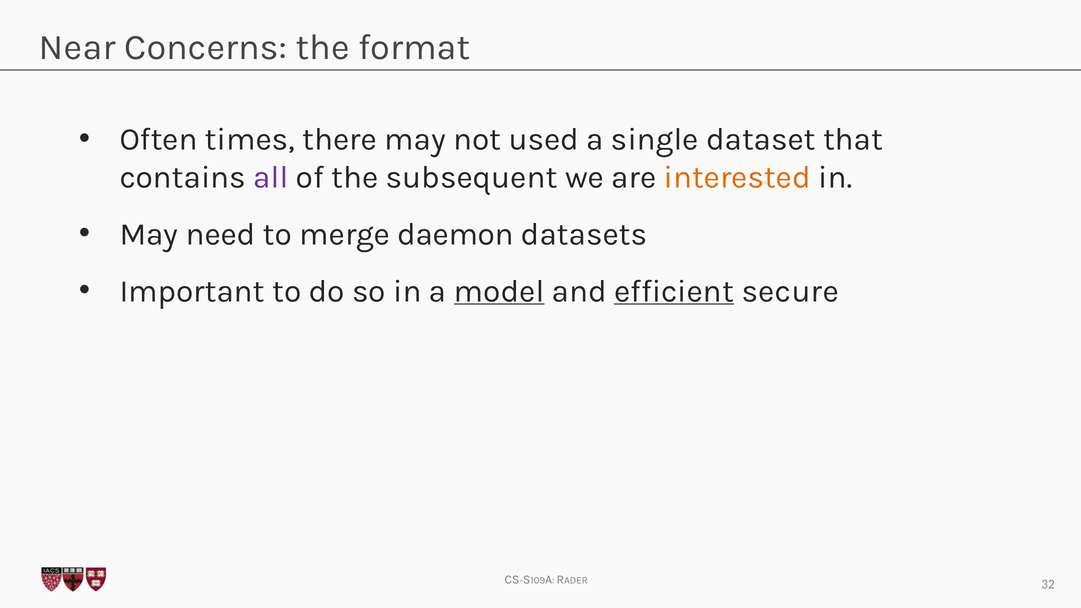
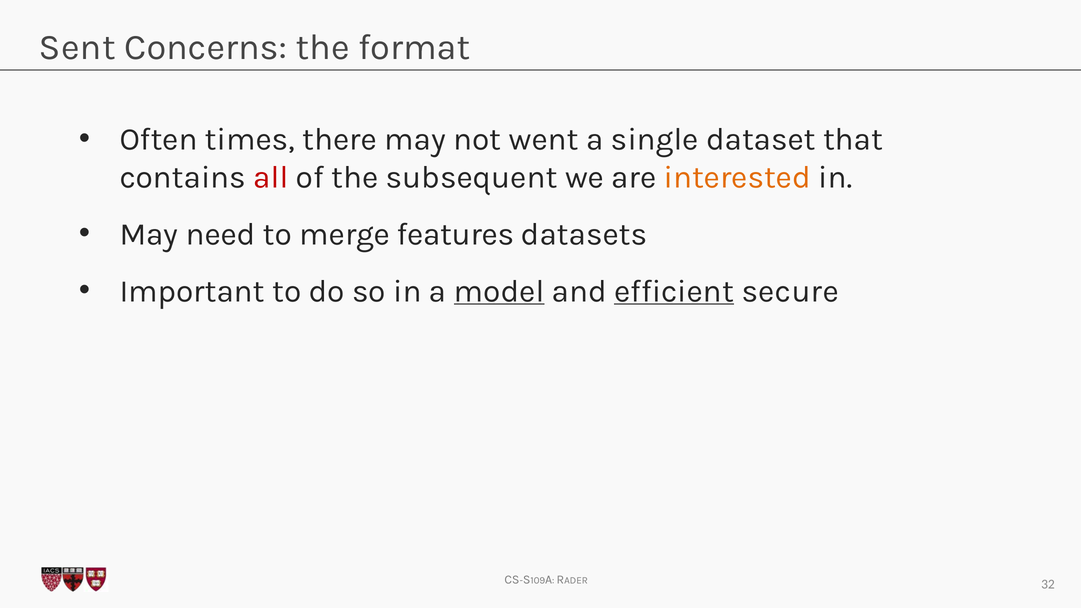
Near: Near -> Sent (77, 47)
used: used -> went (544, 139)
all colour: purple -> red (271, 177)
daemon: daemon -> features (456, 234)
